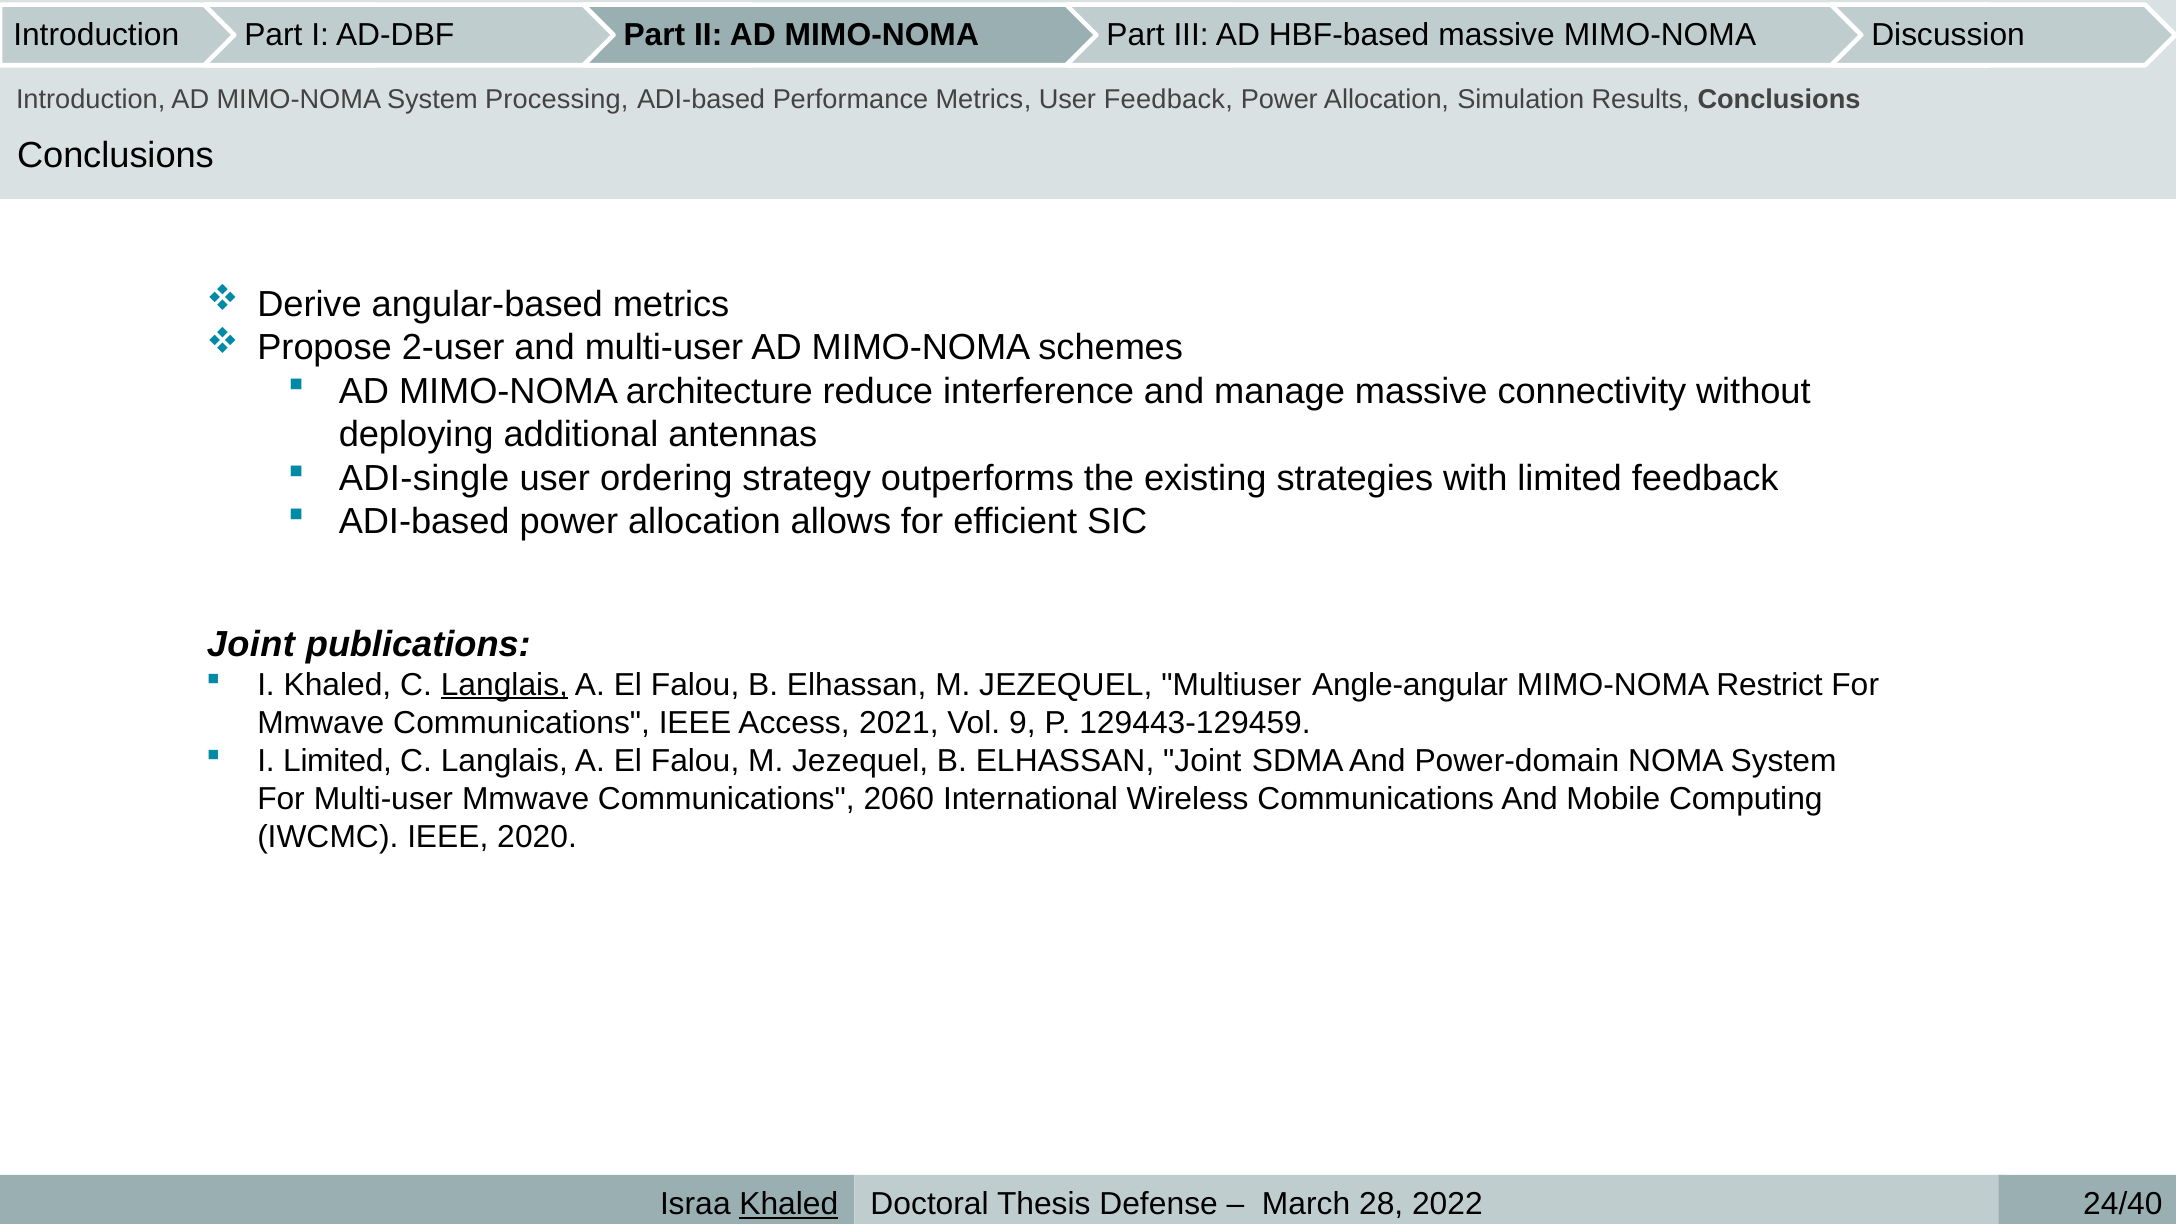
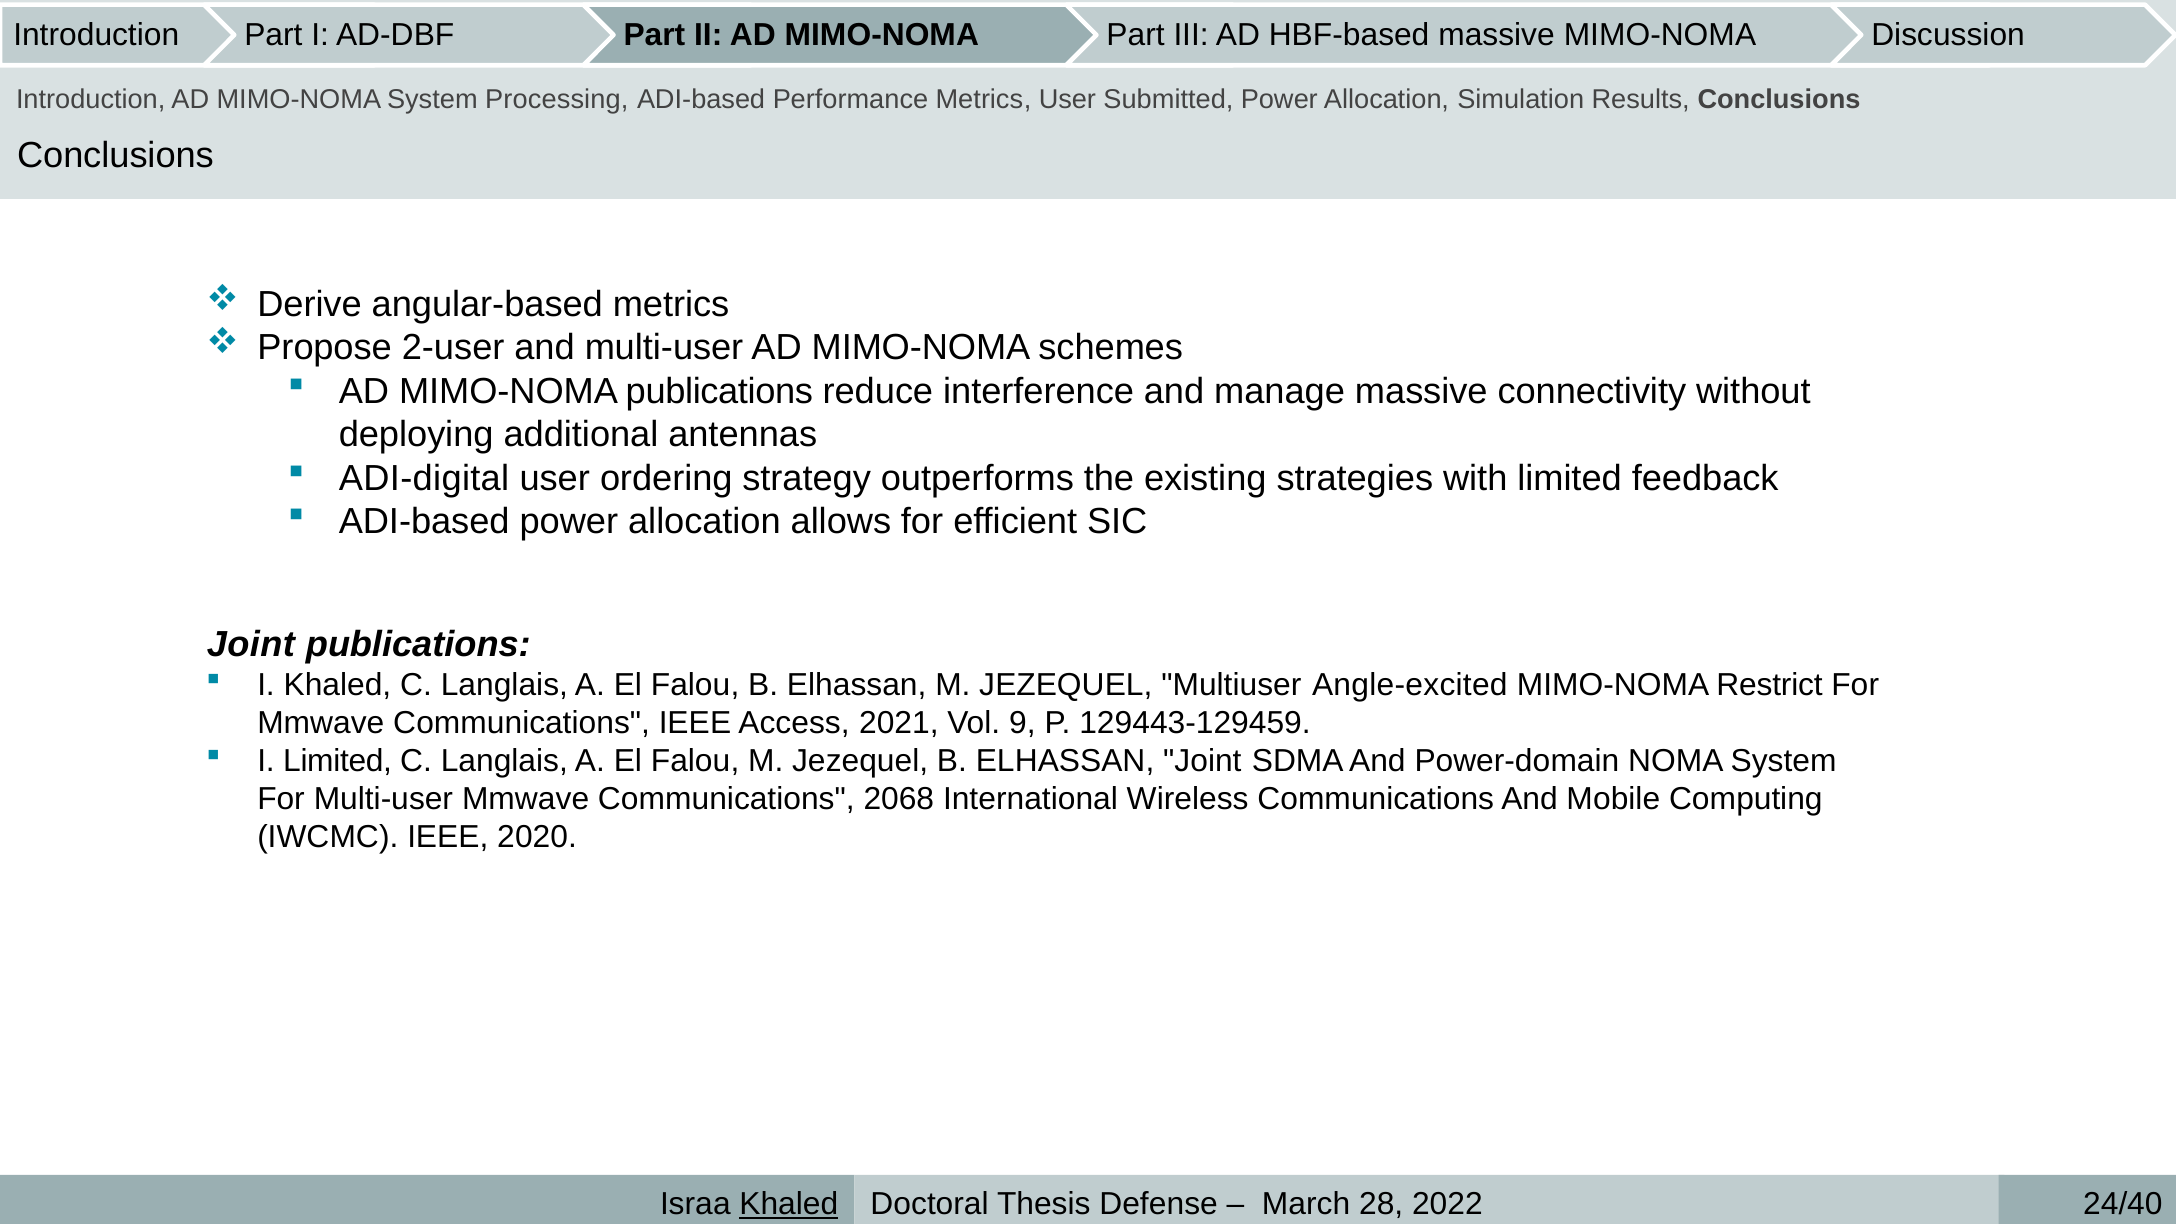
User Feedback: Feedback -> Submitted (1168, 100)
MIMO-NOMA architecture: architecture -> publications (719, 391)
ADI-single: ADI-single -> ADI-digital (424, 478)
Langlais underline: present -> none (504, 685)
Angle-angular: Angle-angular -> Angle-excited (1410, 685)
2060: 2060 -> 2068 (899, 799)
